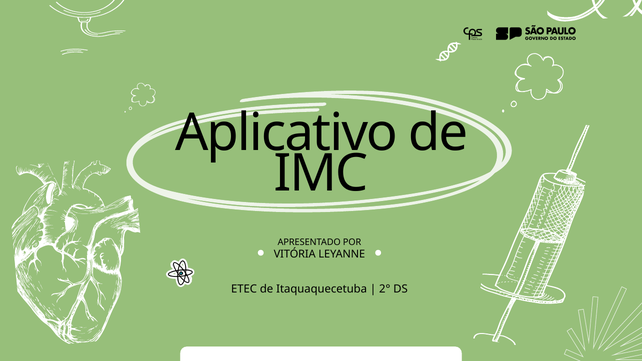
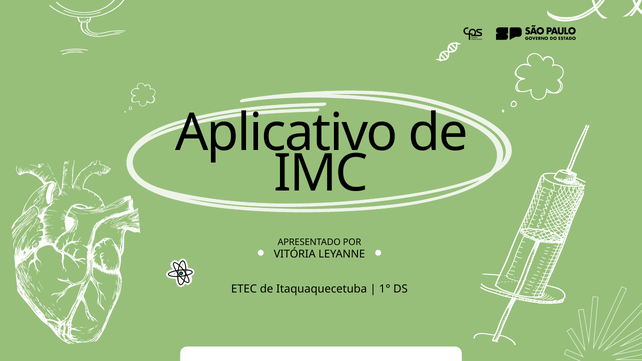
2°: 2° -> 1° (385, 289)
